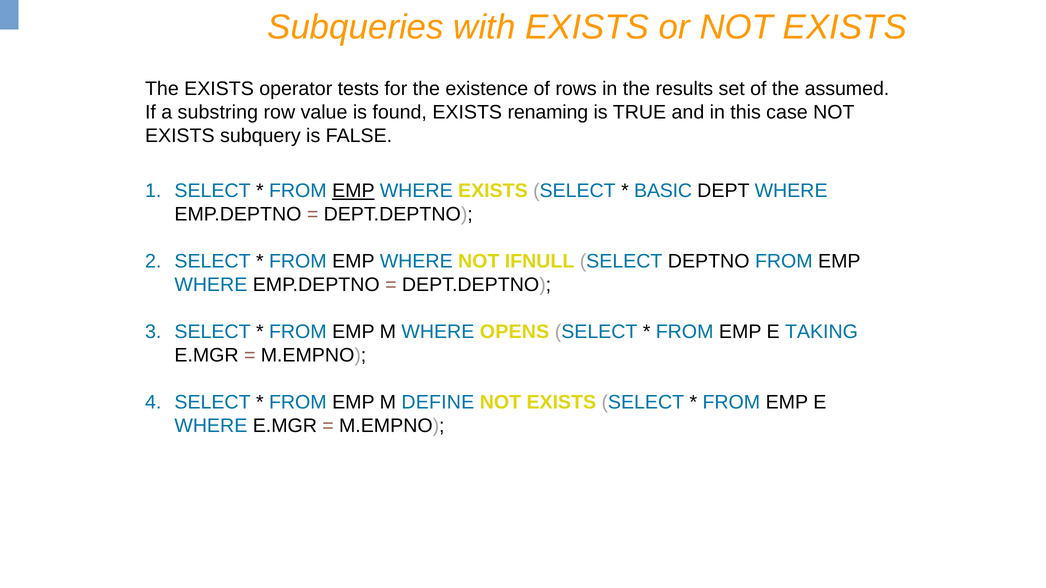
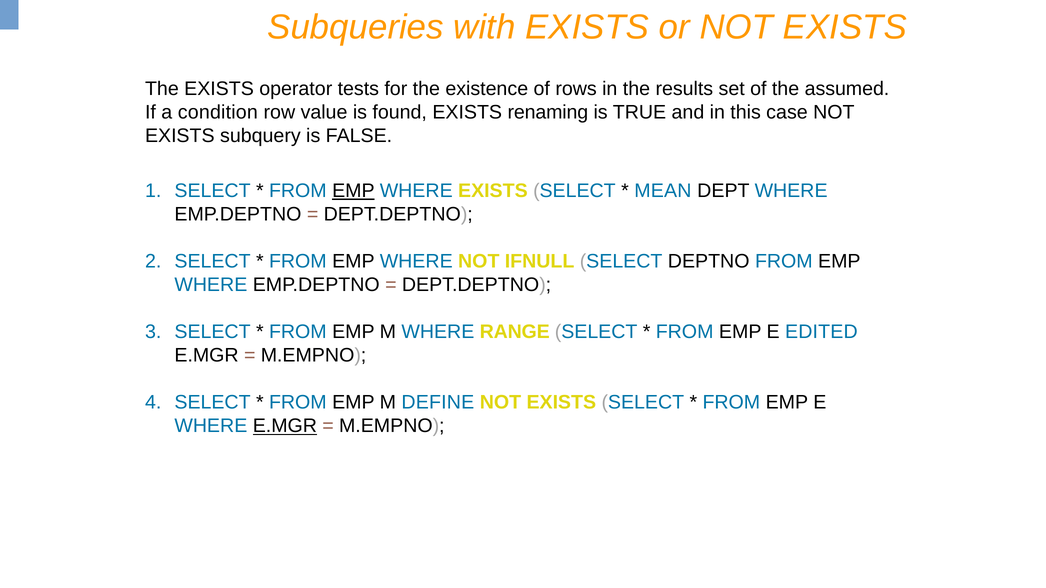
substring: substring -> condition (218, 112)
BASIC: BASIC -> MEAN (663, 191)
OPENS: OPENS -> RANGE (515, 332)
TAKING: TAKING -> EDITED (821, 332)
E.MGR underline: none -> present (285, 426)
